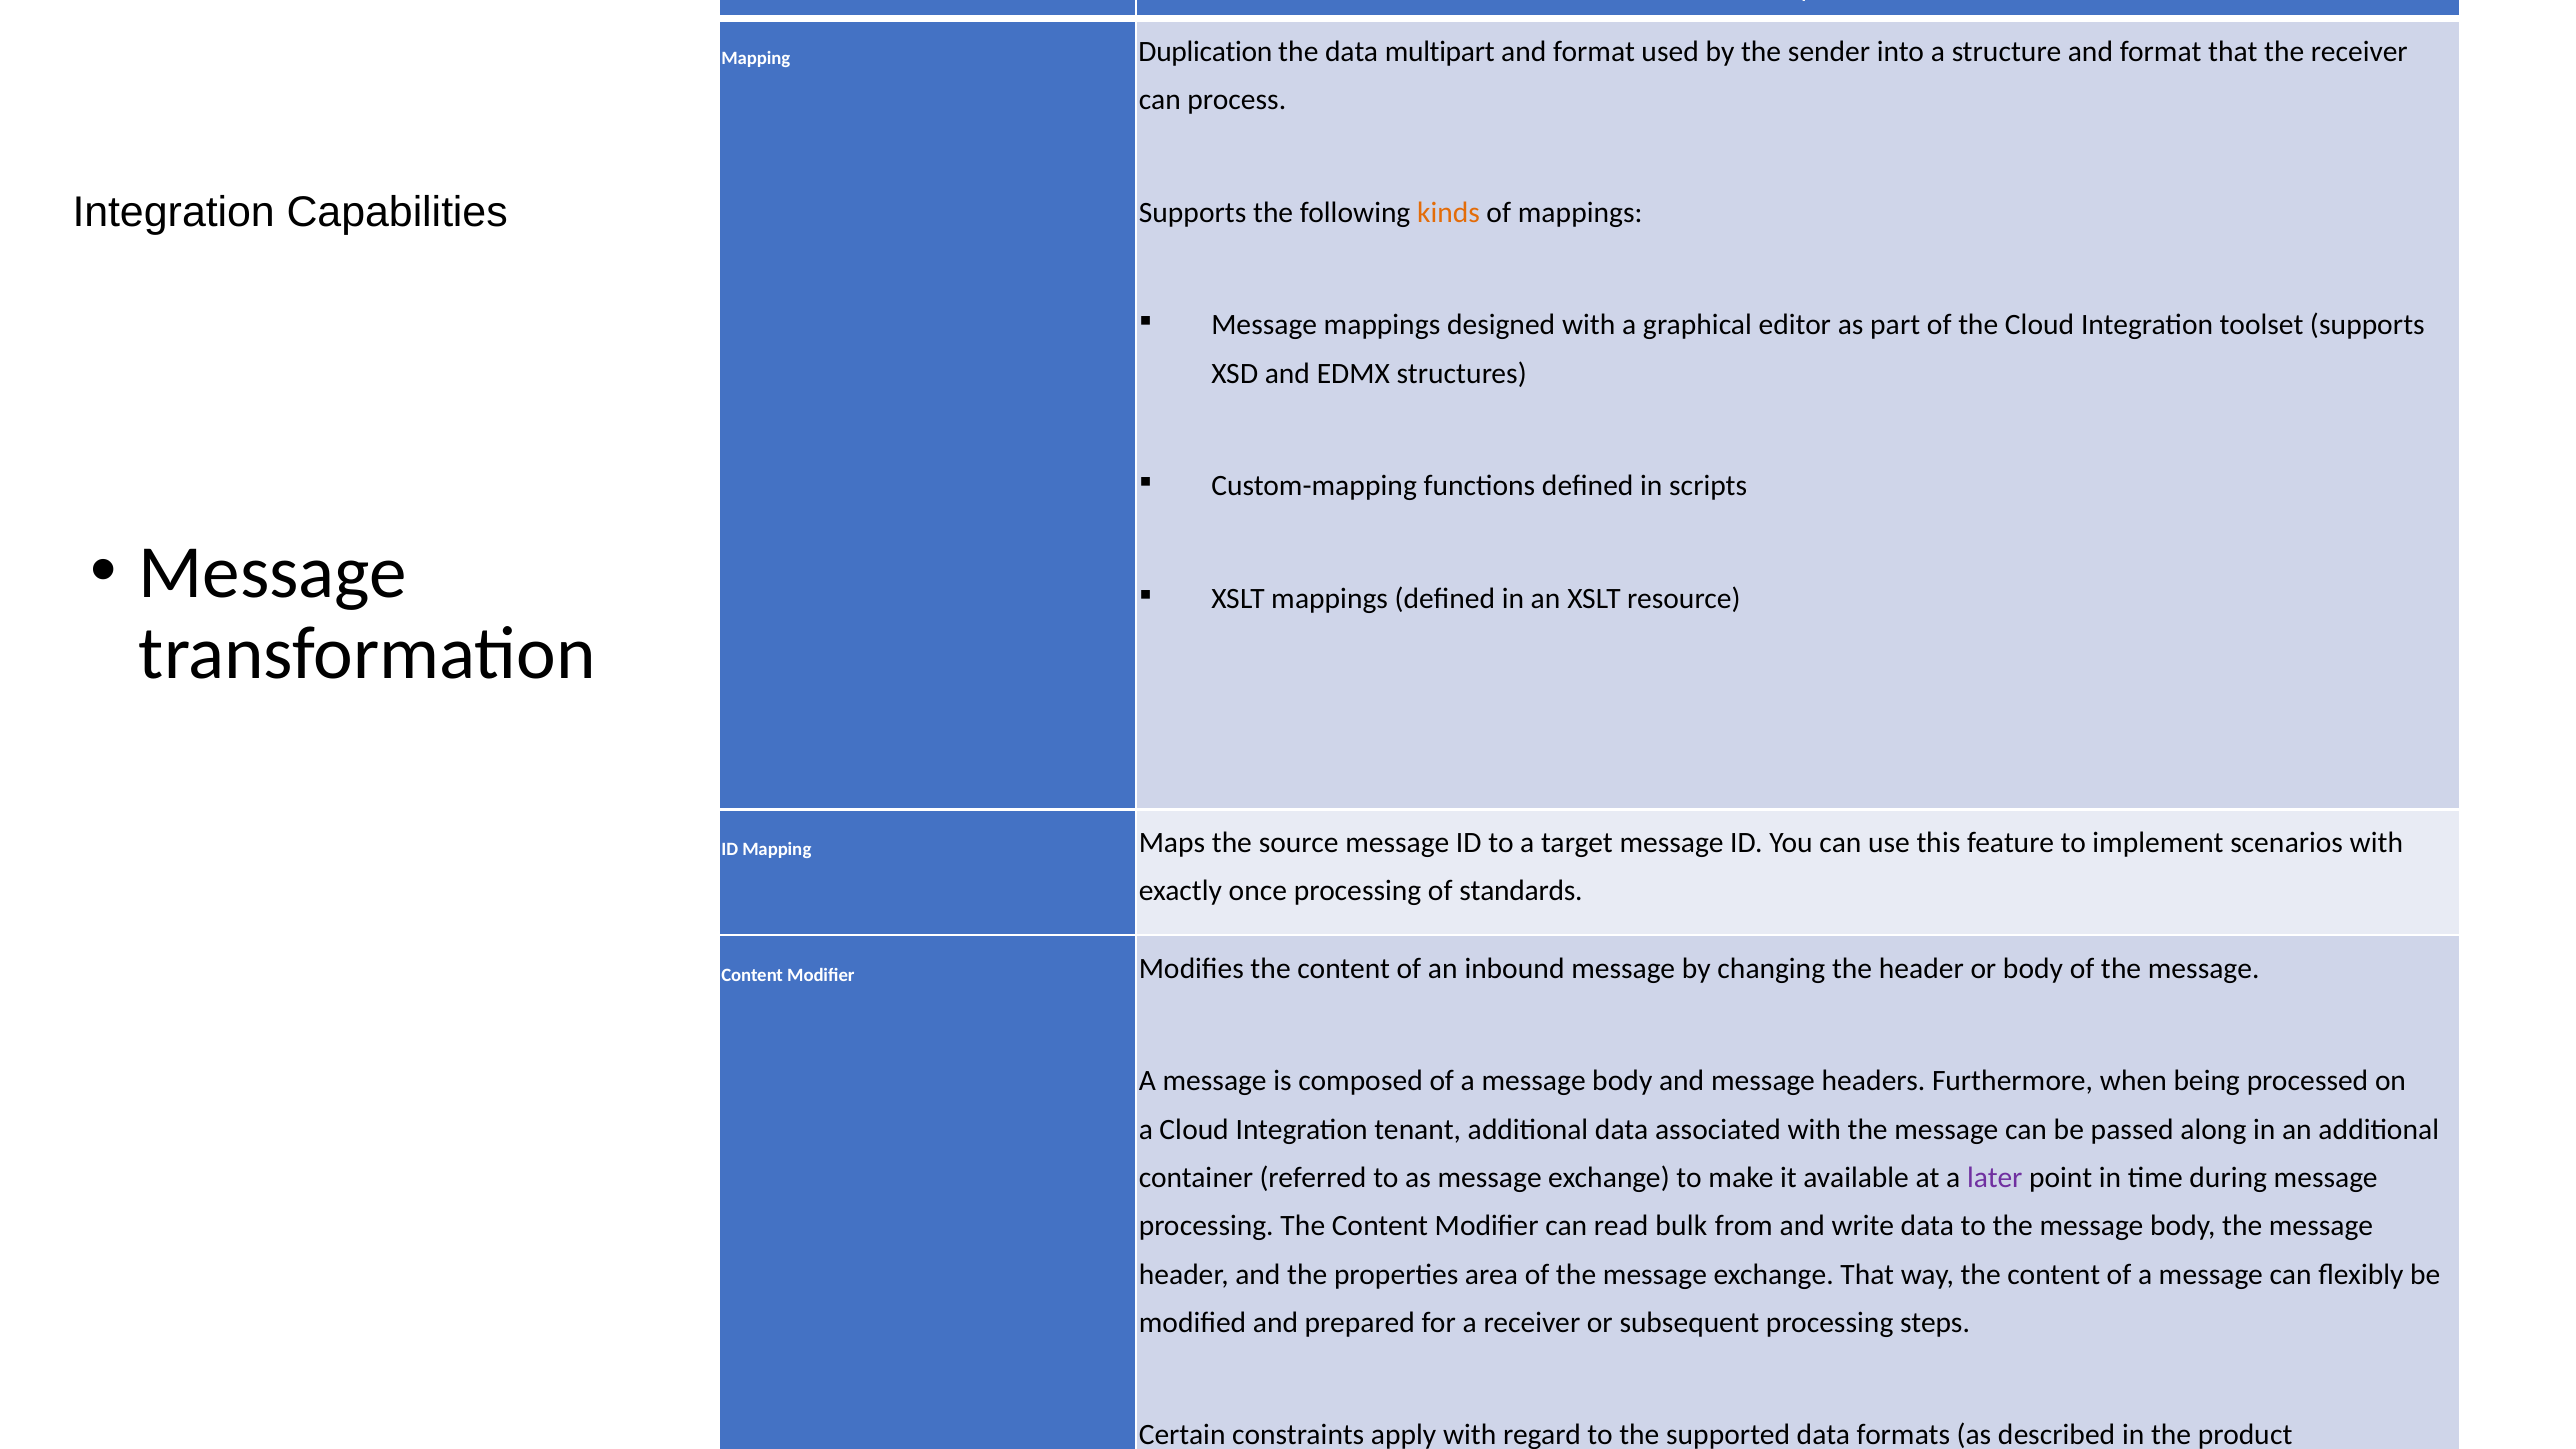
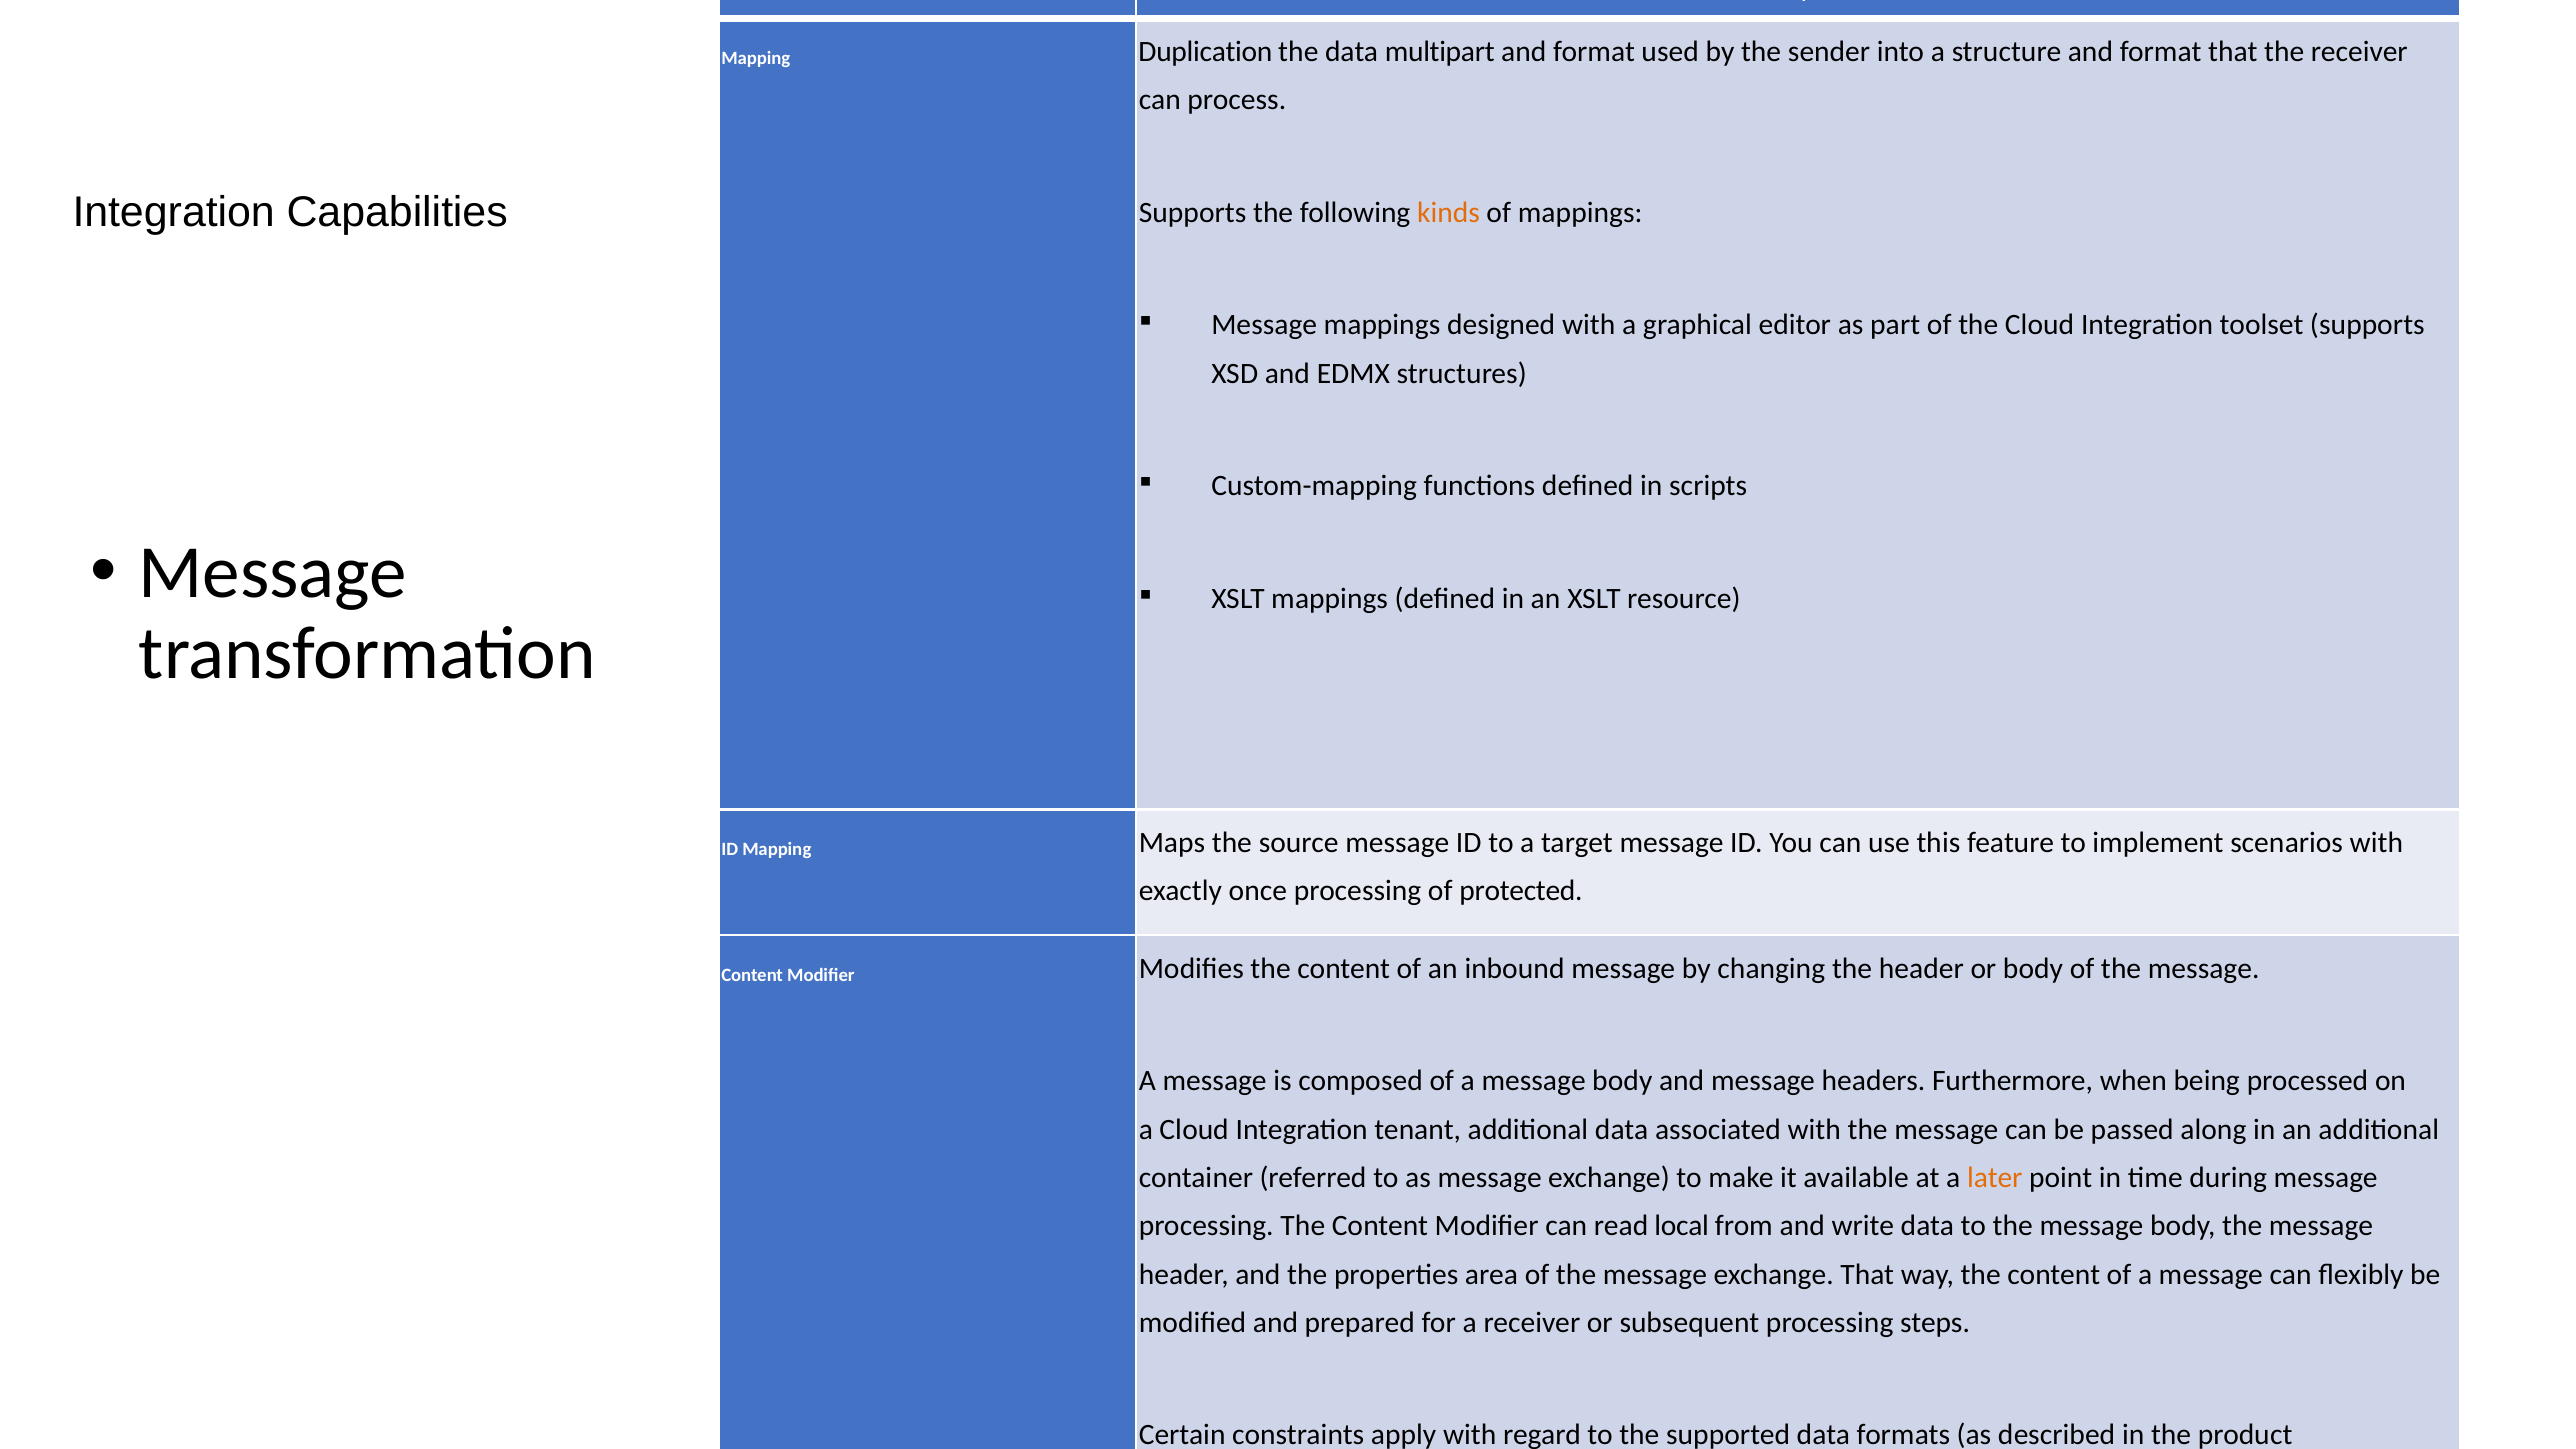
standards: standards -> protected (1521, 891)
later colour: purple -> orange (1995, 1178)
bulk: bulk -> local (1682, 1226)
